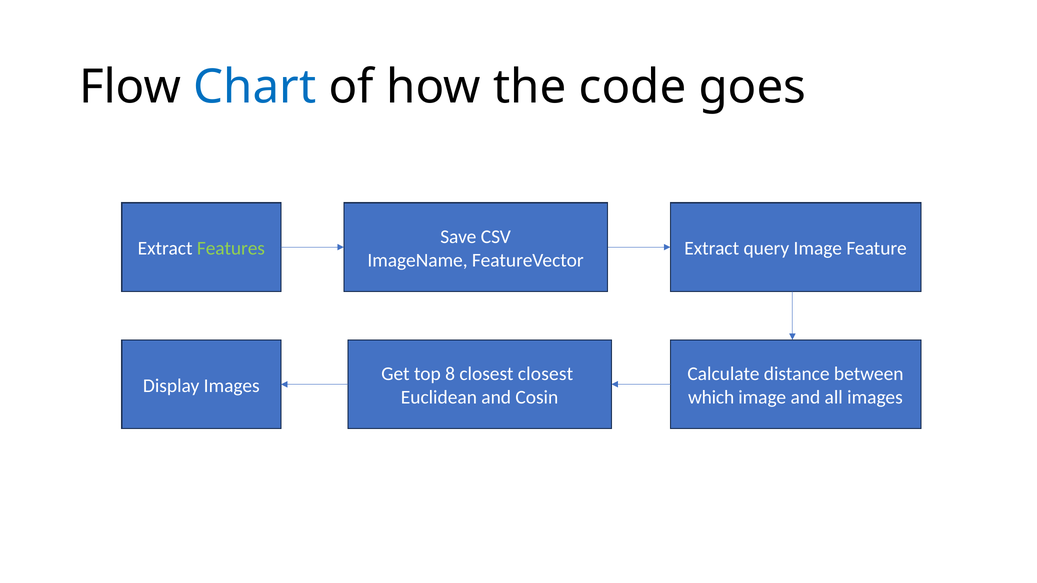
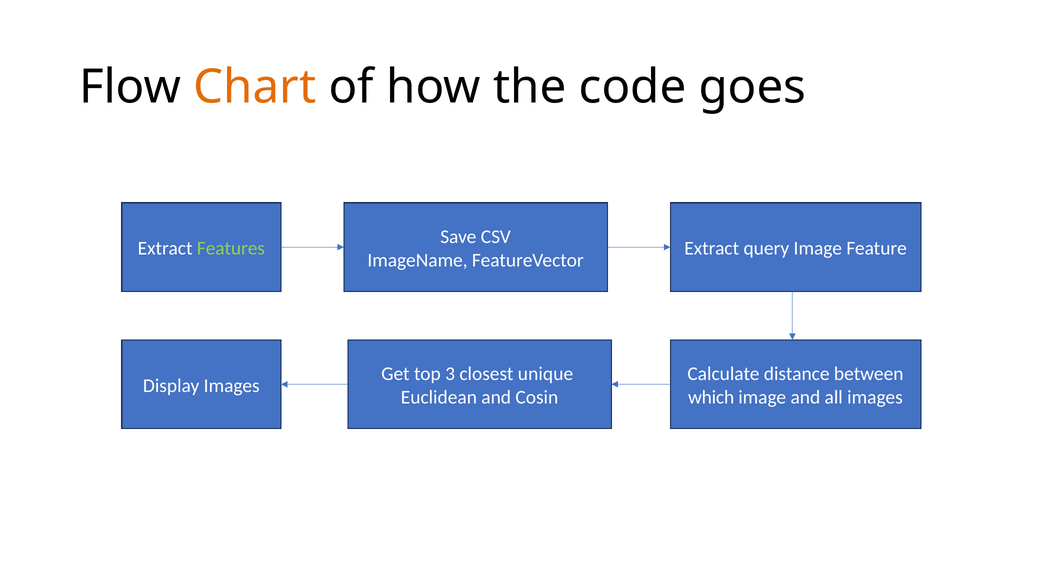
Chart colour: blue -> orange (255, 87)
8: 8 -> 3 (450, 374)
closest closest: closest -> unique (546, 374)
